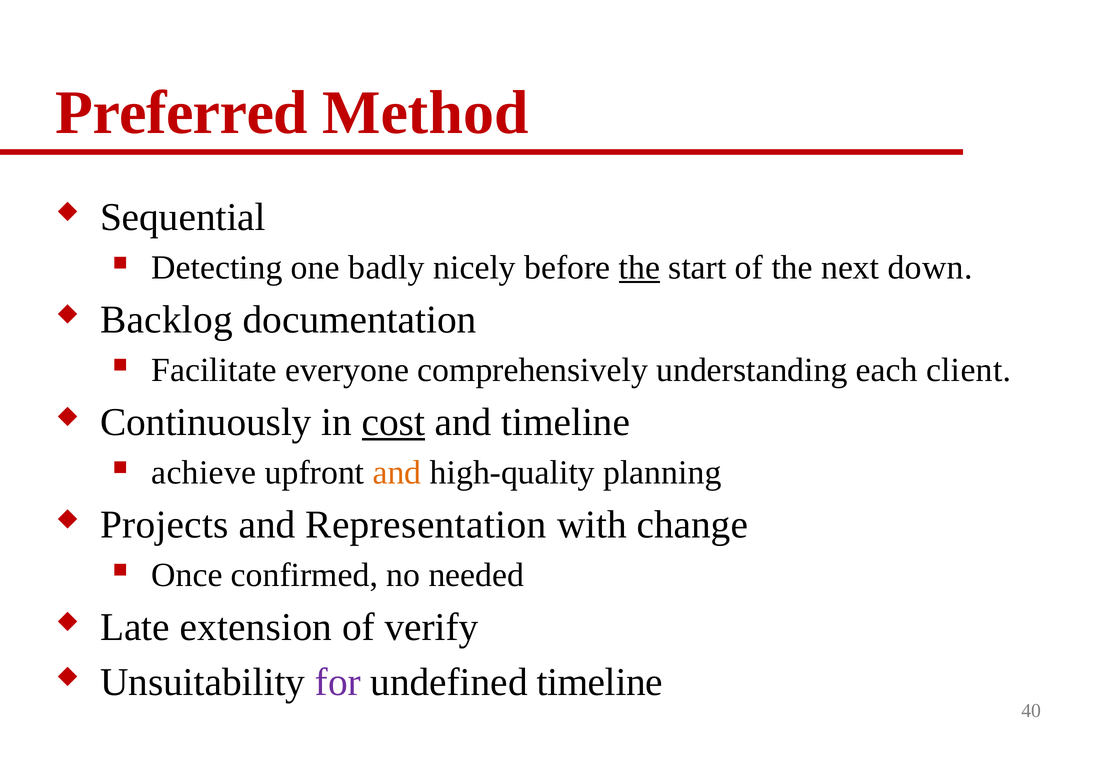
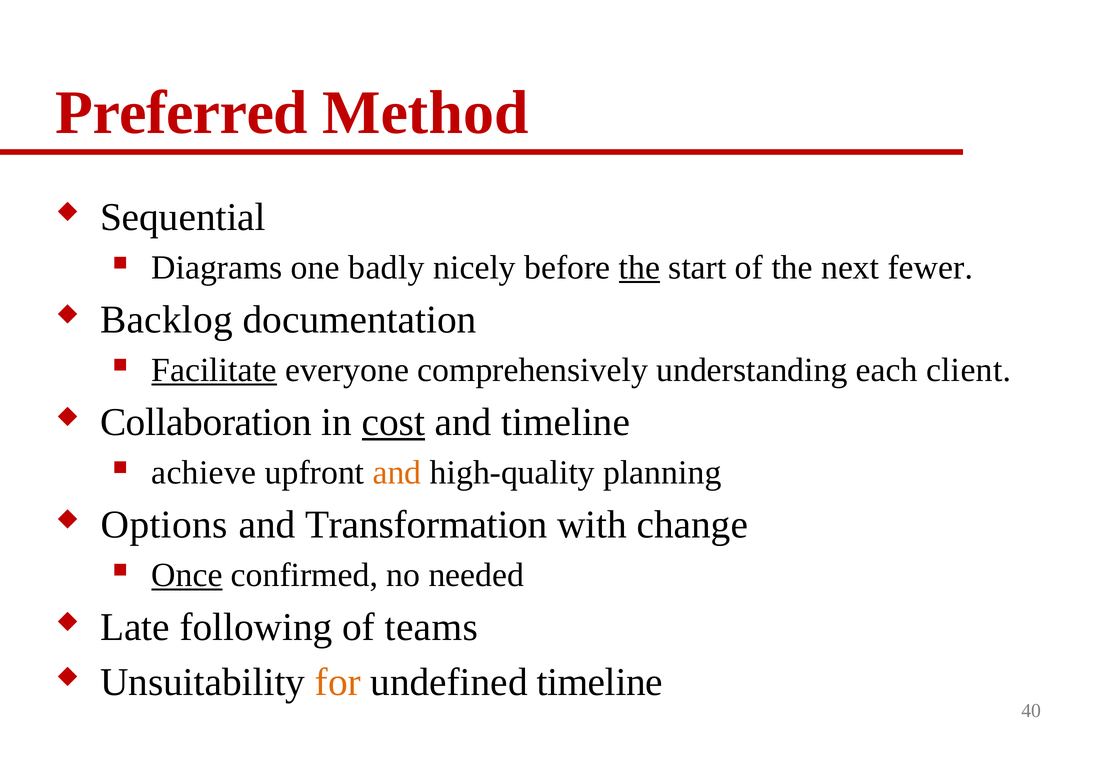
Detecting: Detecting -> Diagrams (217, 267)
down: down -> fewer (930, 267)
Facilitate underline: none -> present (214, 370)
Continuously: Continuously -> Collaboration (206, 422)
Projects: Projects -> Options (164, 525)
Representation: Representation -> Transformation (426, 525)
Once underline: none -> present (187, 575)
extension: extension -> following (256, 627)
verify: verify -> teams (431, 627)
for colour: purple -> orange (338, 682)
